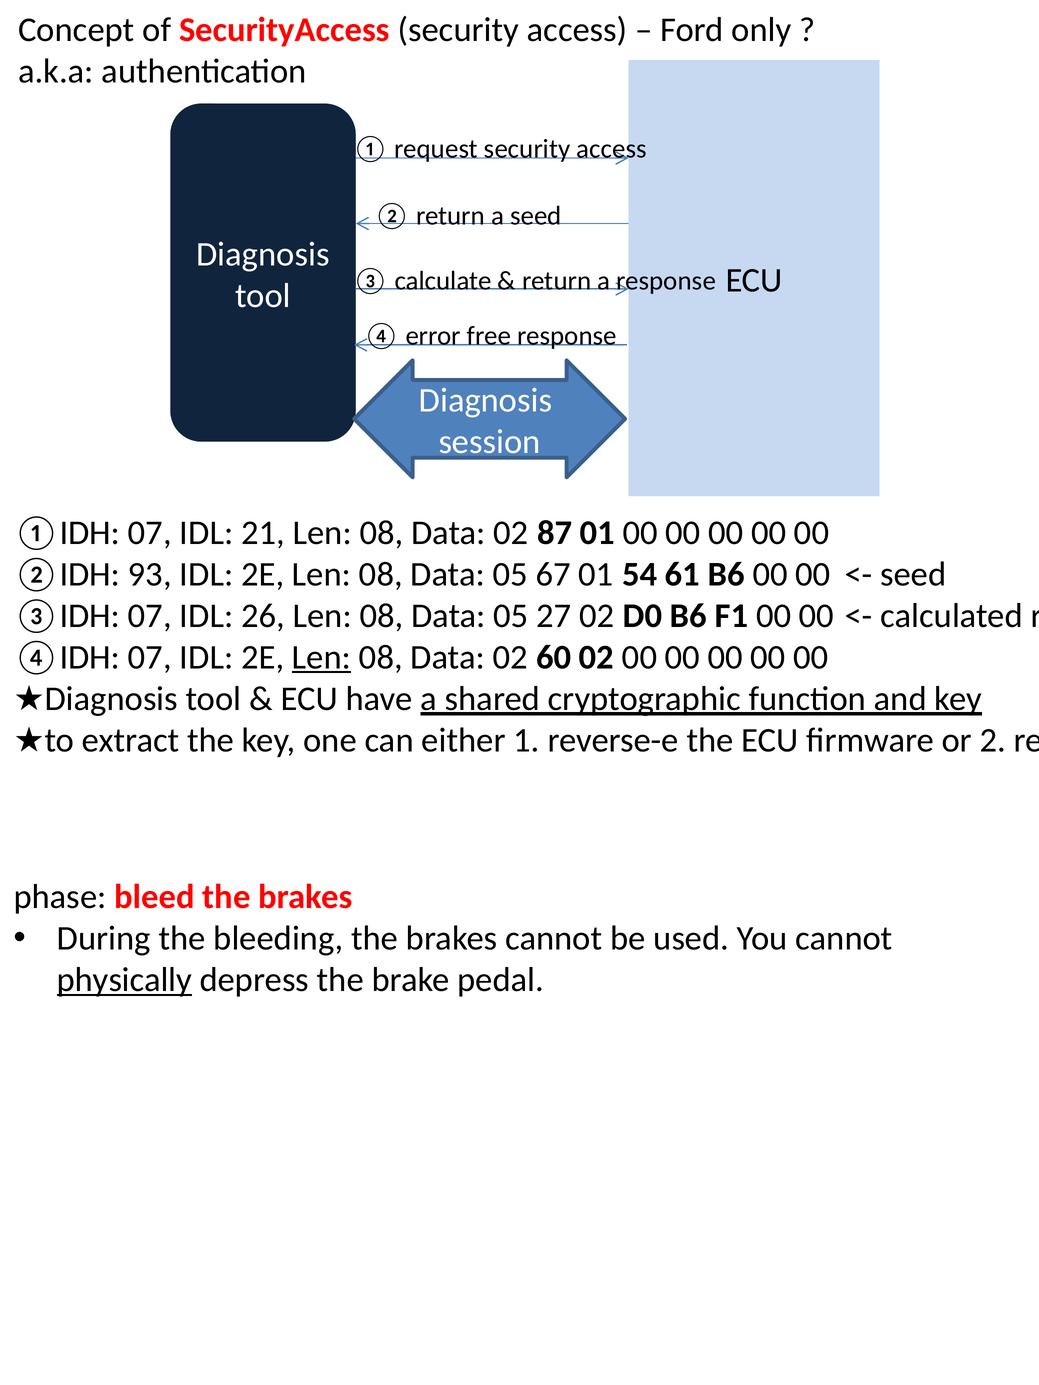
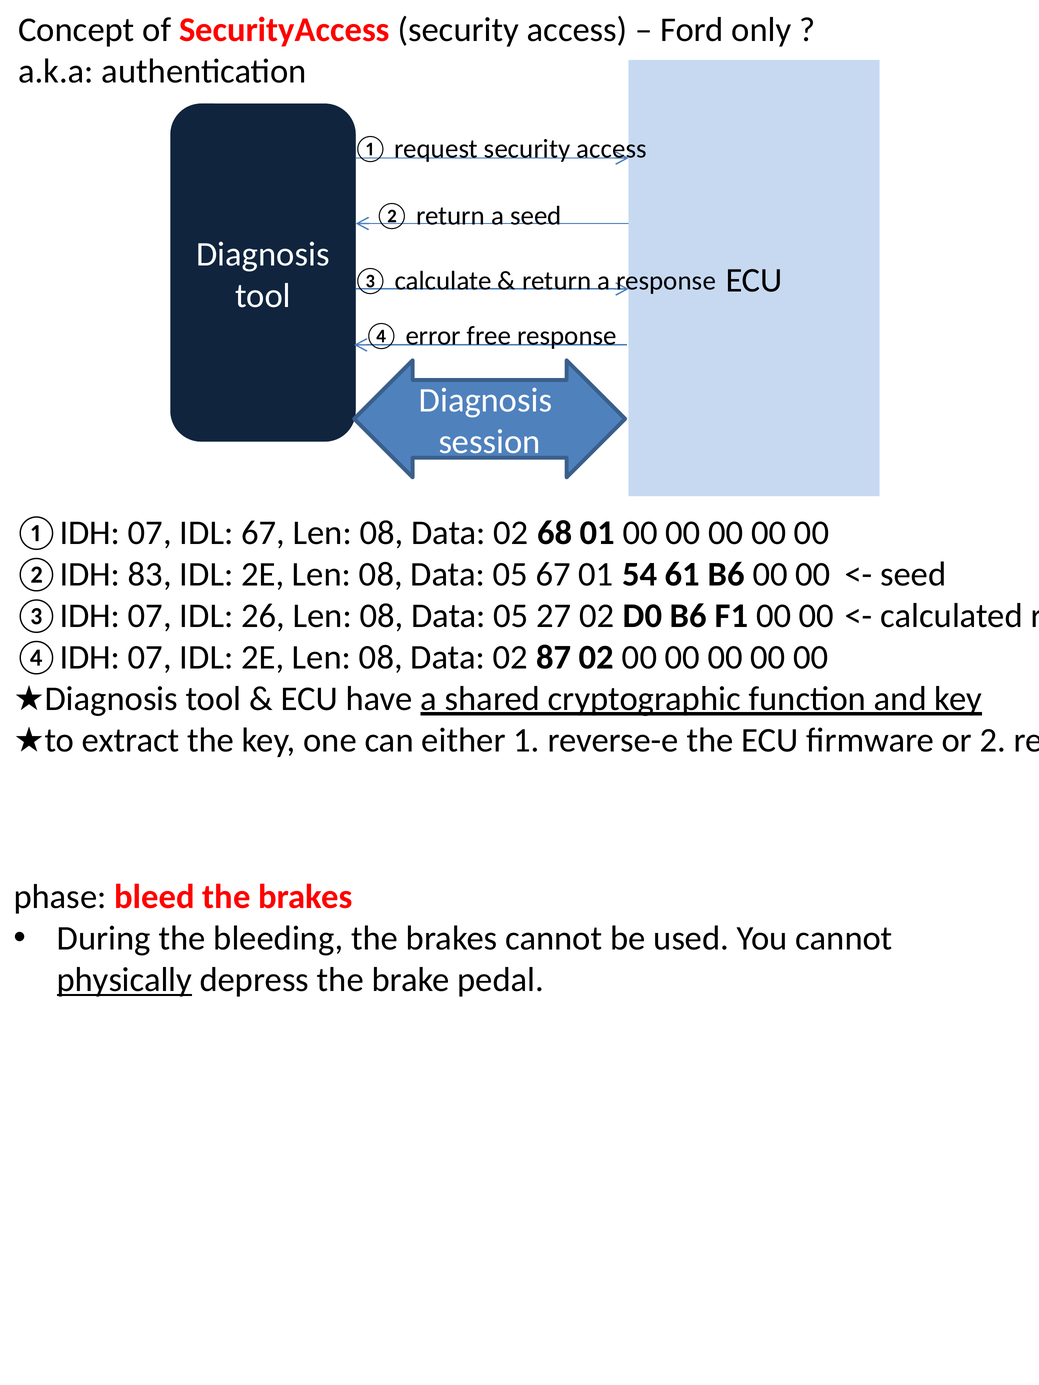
IDL 21: 21 -> 67 (263, 533)
87: 87 -> 68 (555, 533)
93: 93 -> 83 (150, 574)
Len underline: present -> none (322, 657)
60: 60 -> 87 (554, 657)
